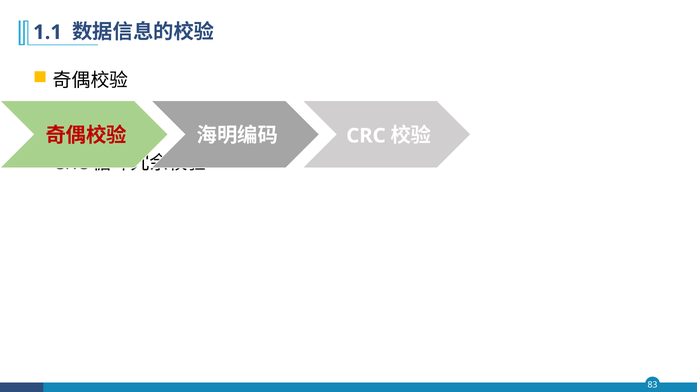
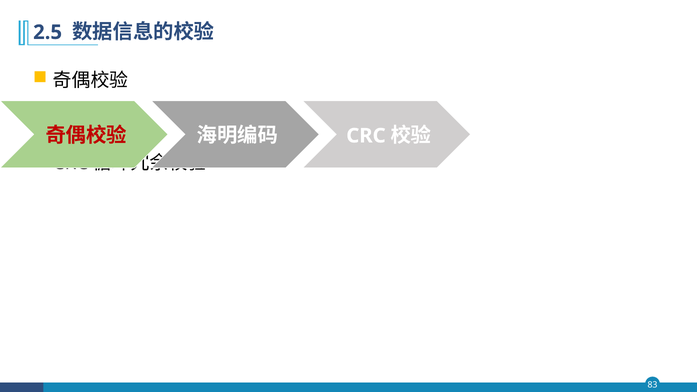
1.1: 1.1 -> 2.5 (48, 32)
